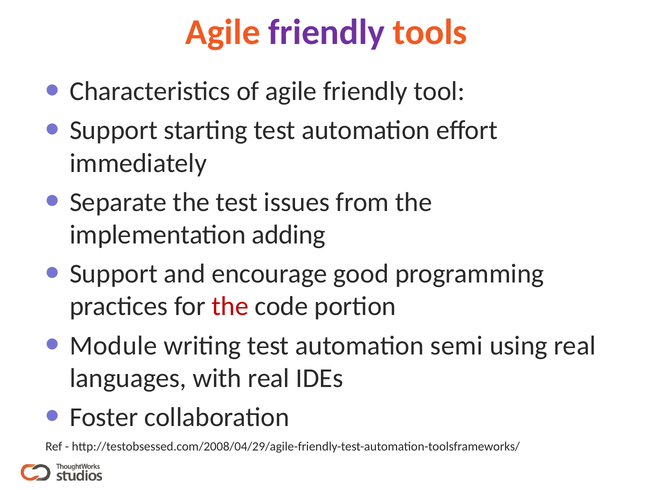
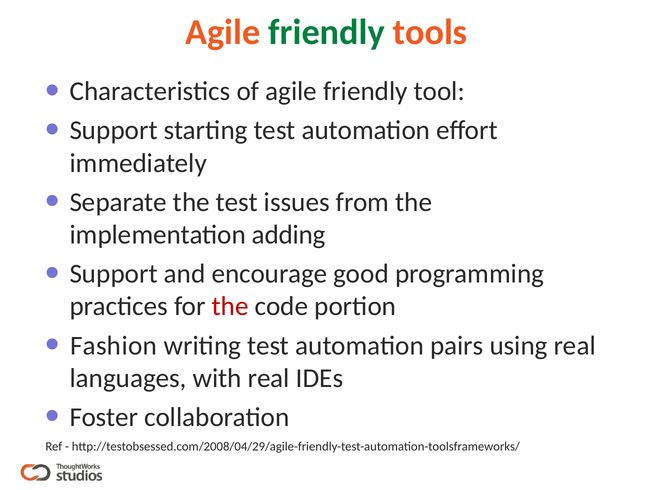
friendly colour: purple -> green (327, 33)
Module: Module -> Fashion (113, 345)
semi: semi -> pairs (457, 345)
